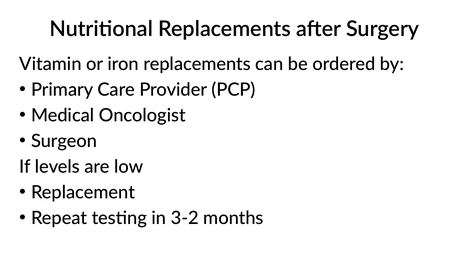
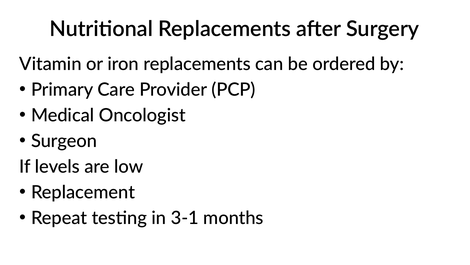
3-2: 3-2 -> 3-1 (185, 218)
